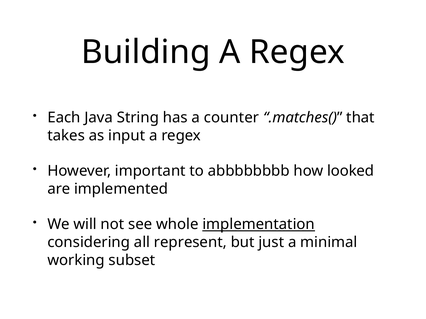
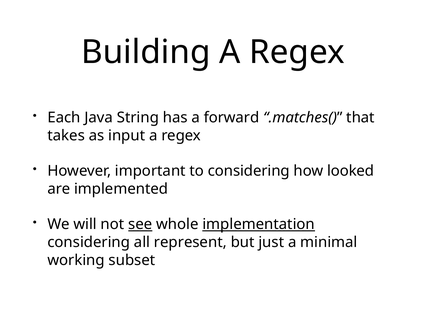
counter: counter -> forward (232, 118)
to abbbbbbbb: abbbbbbbb -> considering (249, 171)
see underline: none -> present (140, 225)
